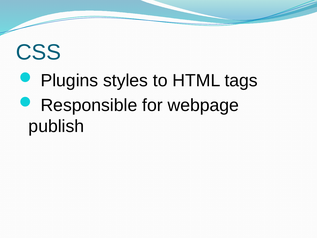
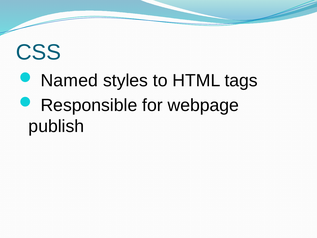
Plugins: Plugins -> Named (69, 80)
